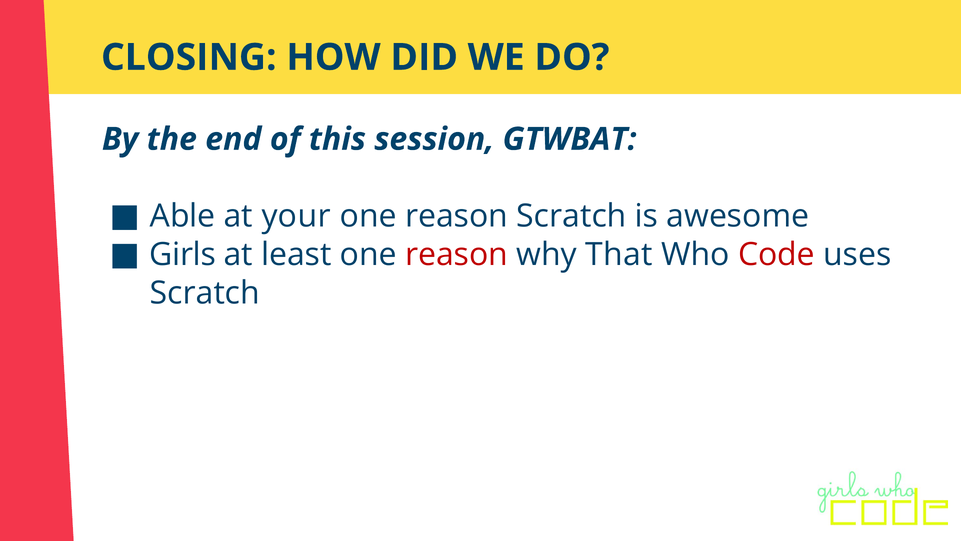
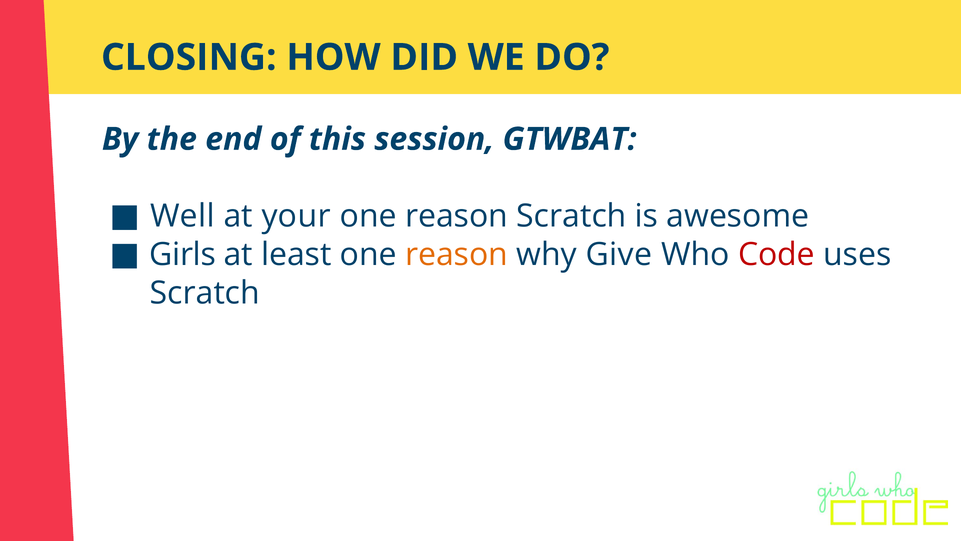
Able: Able -> Well (182, 216)
reason colour: red -> orange (457, 254)
That: That -> Give (619, 254)
